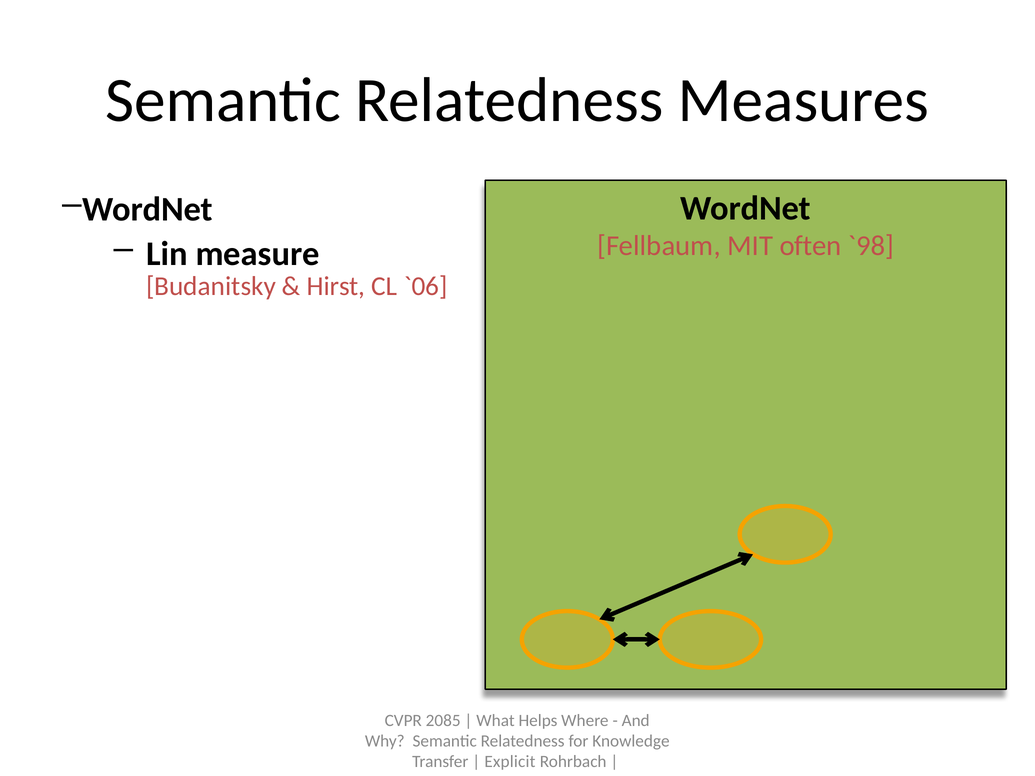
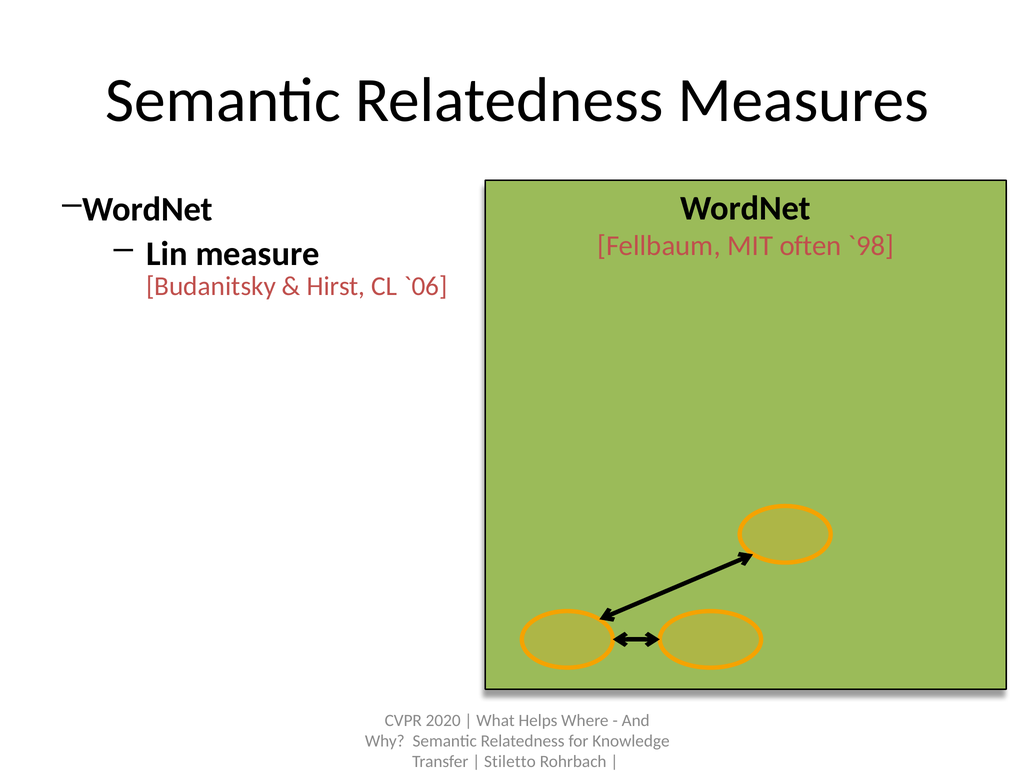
2085: 2085 -> 2020 (443, 721)
Explicit: Explicit -> Stiletto (510, 762)
